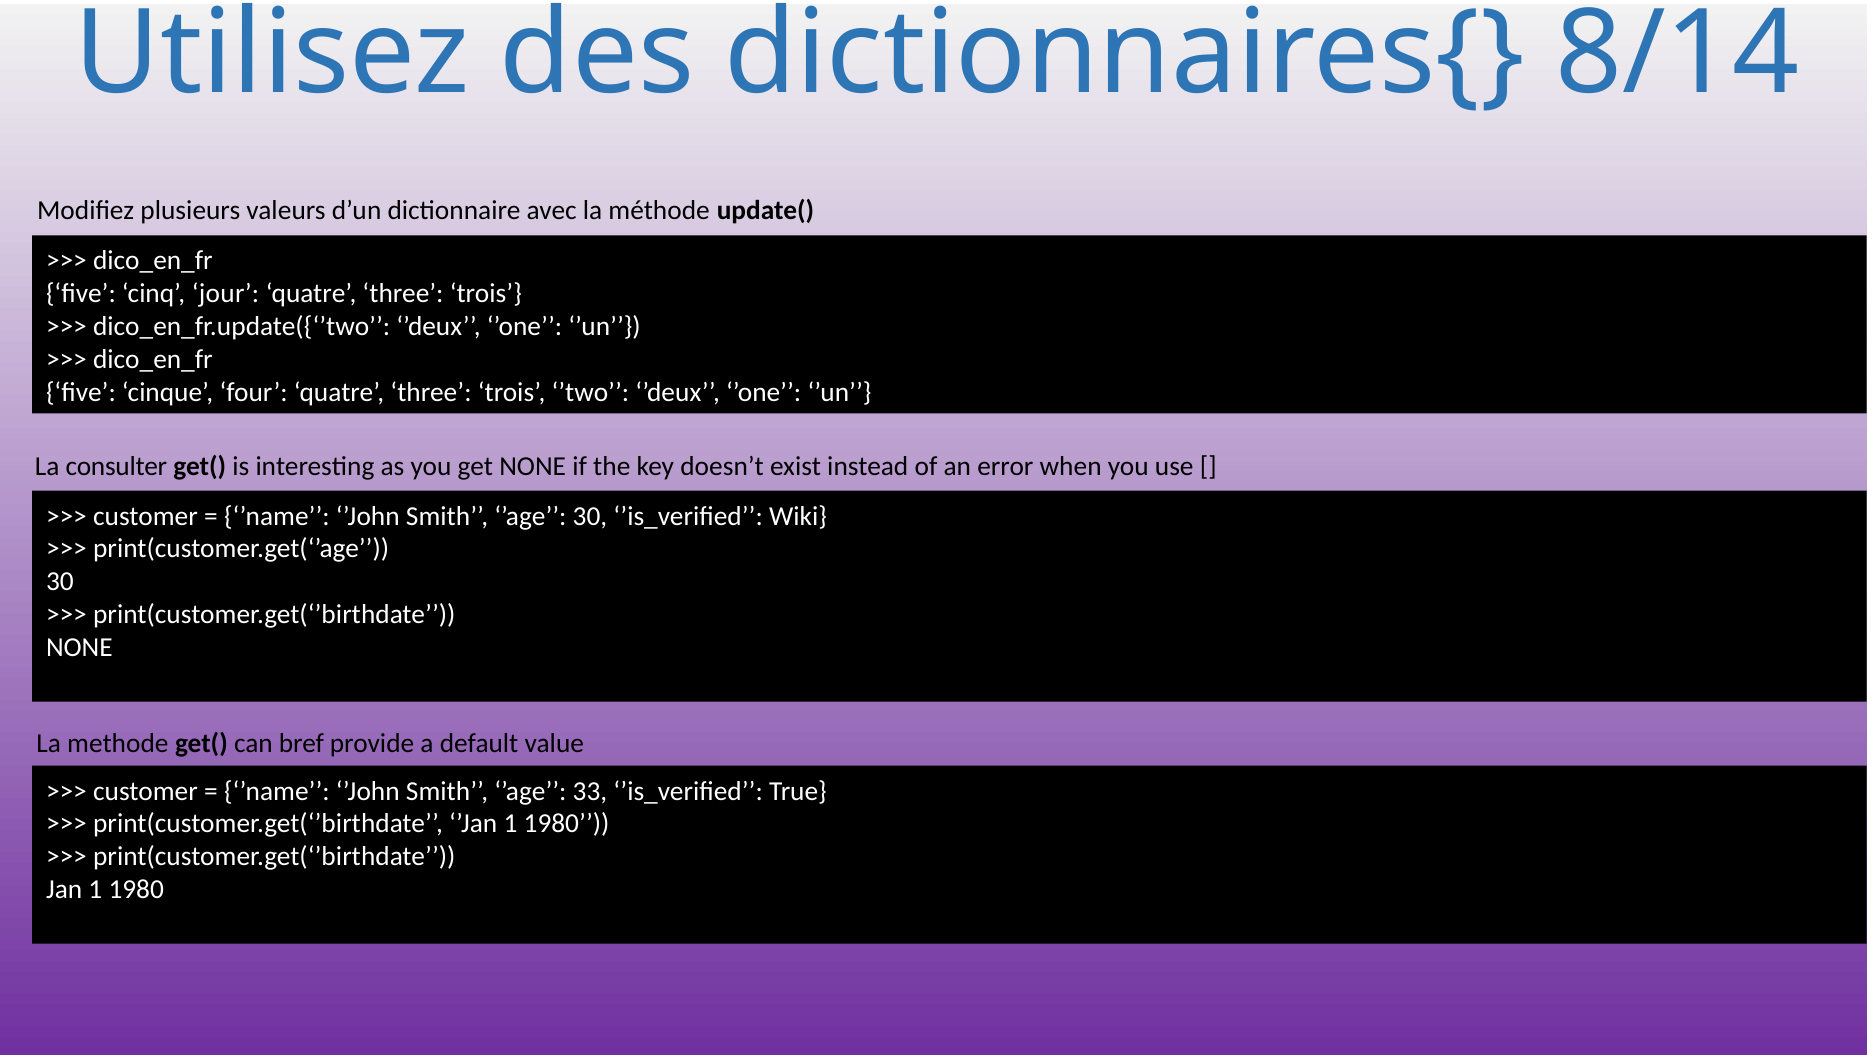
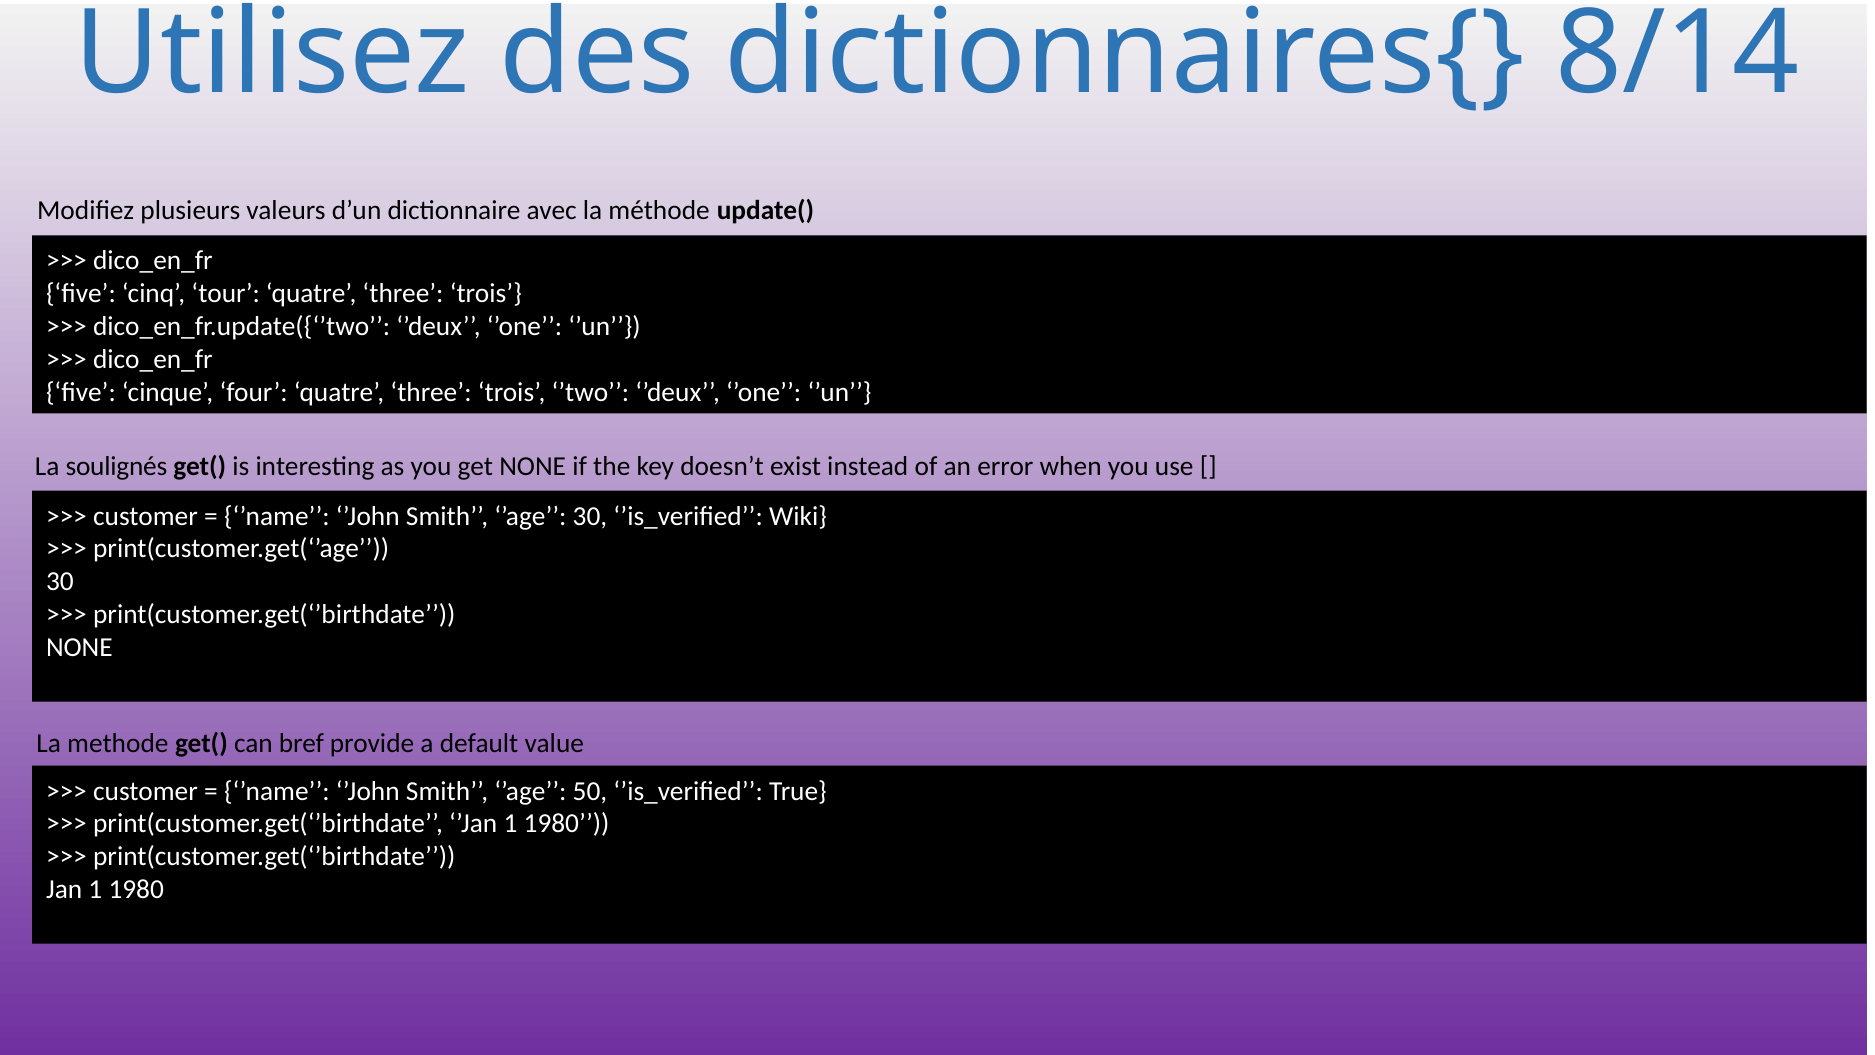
jour: jour -> tour (226, 293)
consulter: consulter -> soulignés (116, 466)
33: 33 -> 50 (590, 791)
